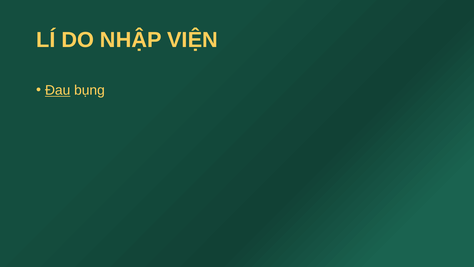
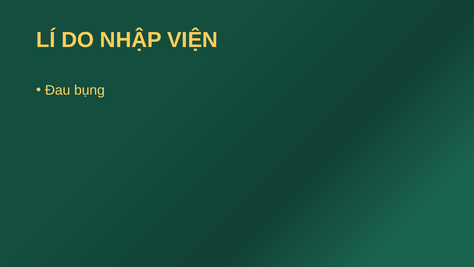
Đau underline: present -> none (58, 90)
